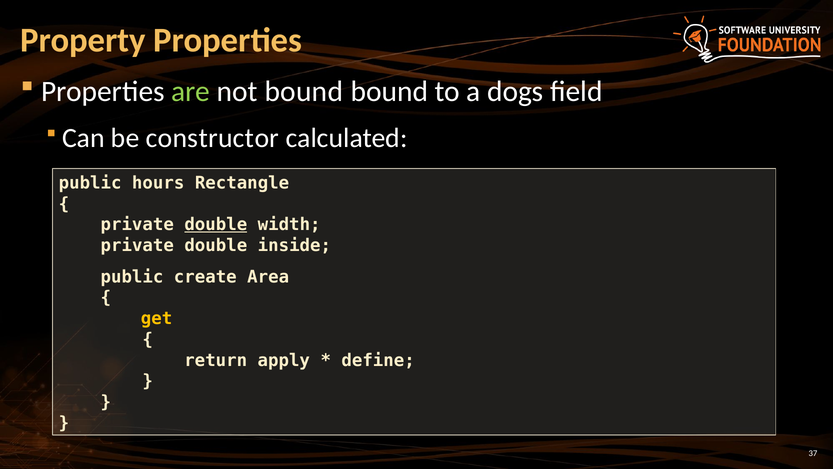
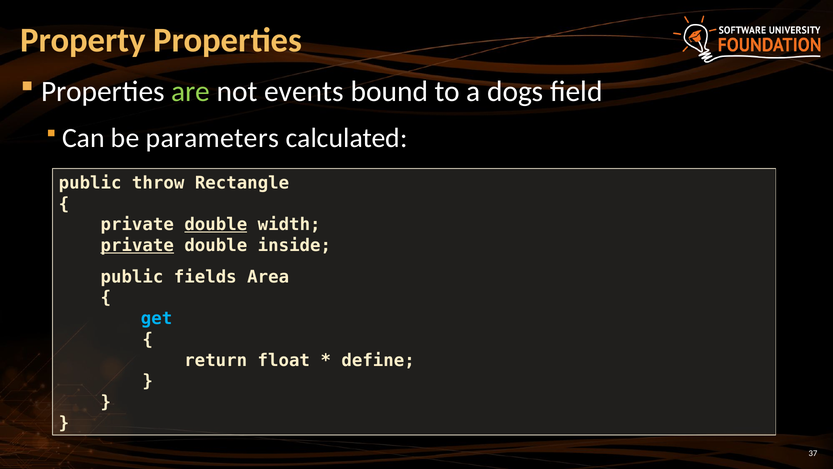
not bound: bound -> events (304, 92)
constructor: constructor -> parameters (212, 138)
hours: hours -> throw (158, 183)
private underline: none -> present (137, 245)
create: create -> fields (205, 277)
get colour: yellow -> light blue (157, 318)
apply: apply -> float (284, 360)
